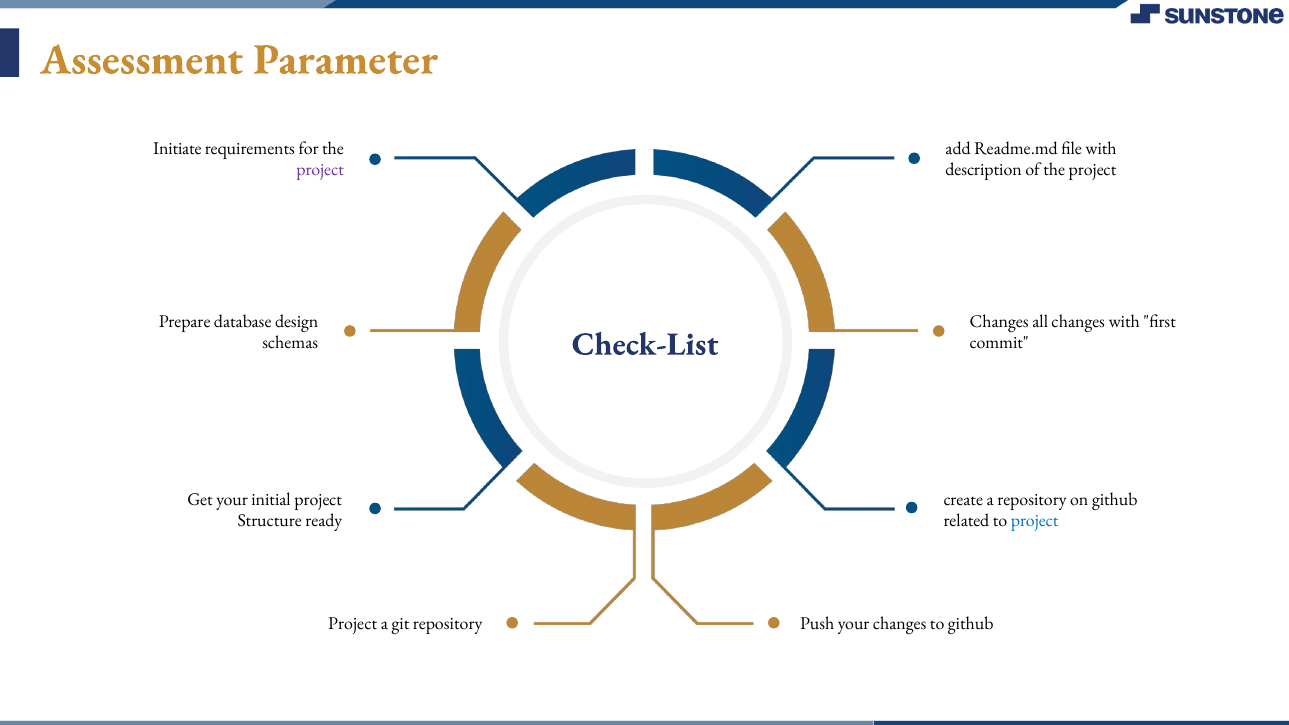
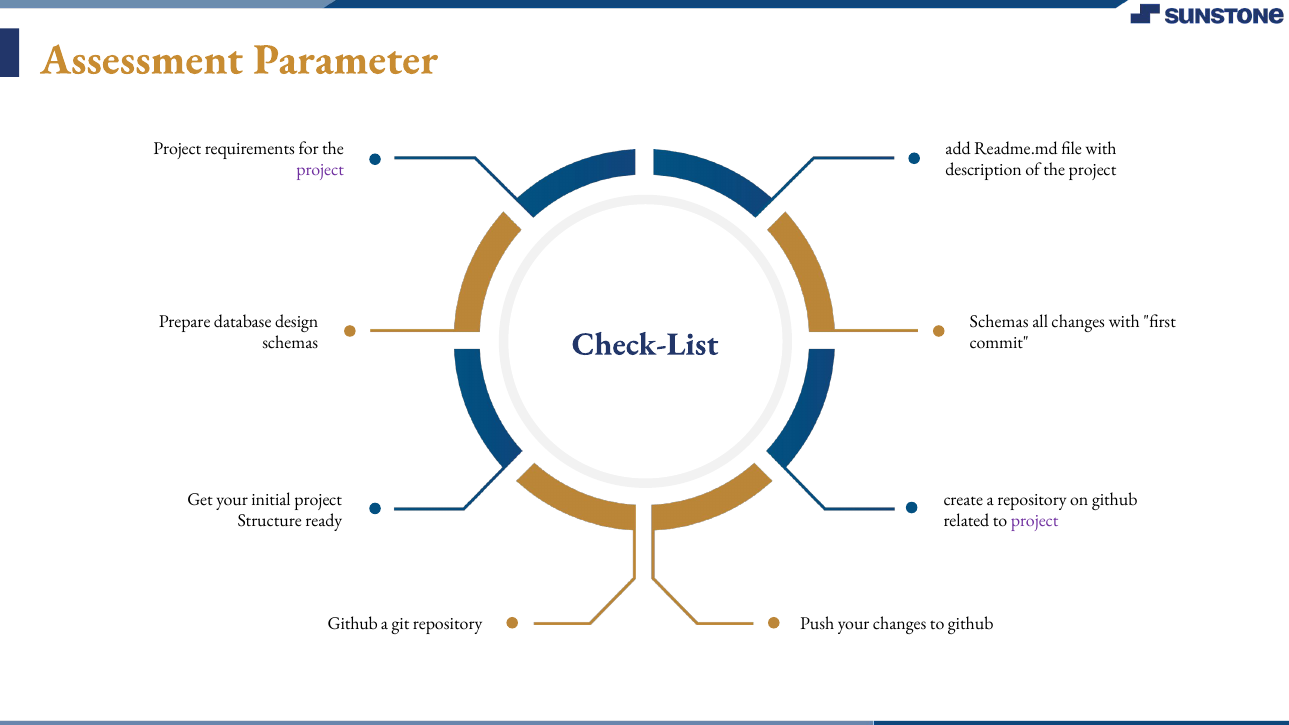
Initiate: Initiate -> Project (177, 149)
Changes: Changes -> Schemas (999, 322)
project colour: blue -> purple (1035, 521)
Project: Project -> Github (353, 624)
